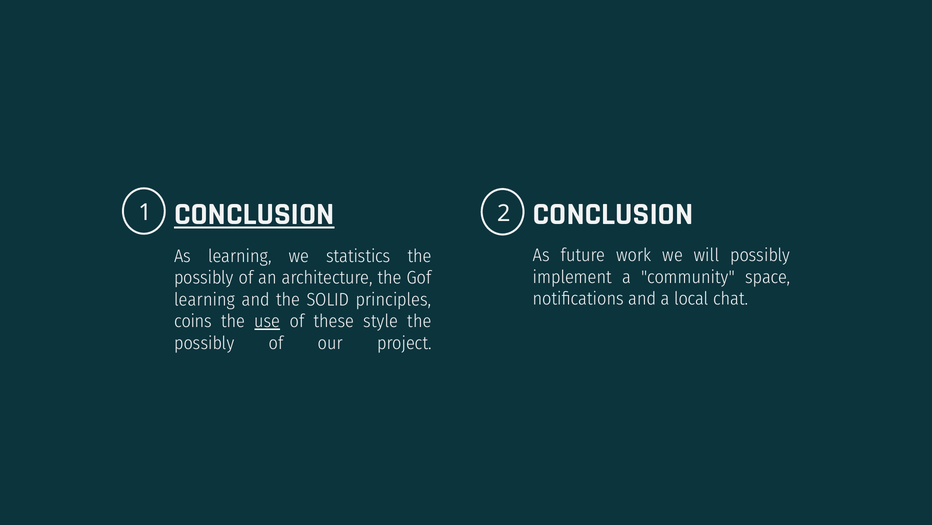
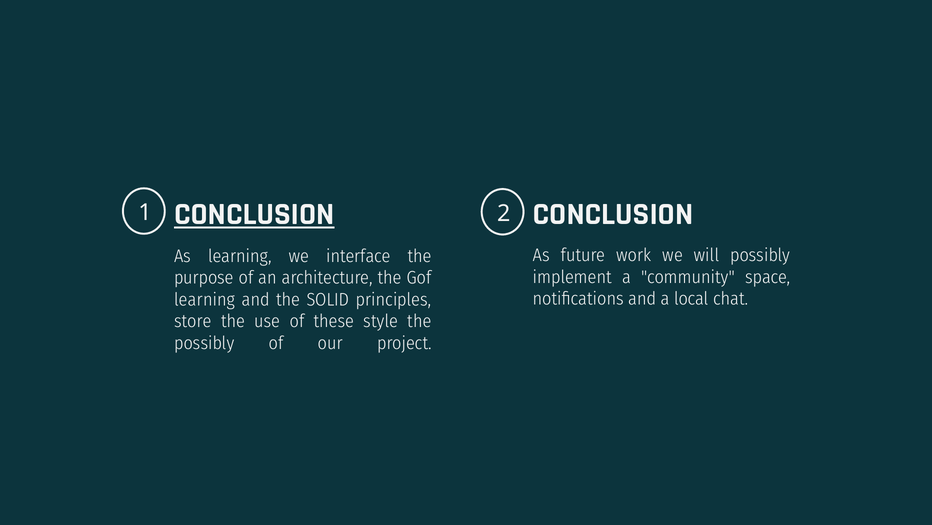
statistics: statistics -> interface (358, 256)
possibly: possibly -> purpose (204, 277)
coins: coins -> store (193, 321)
use underline: present -> none (267, 321)
